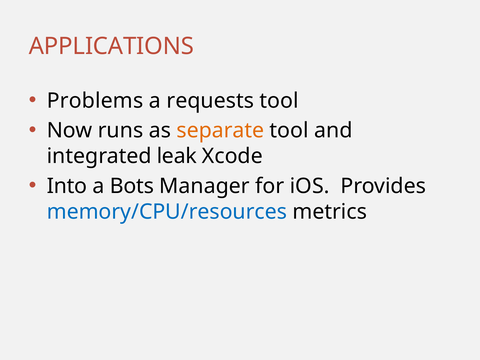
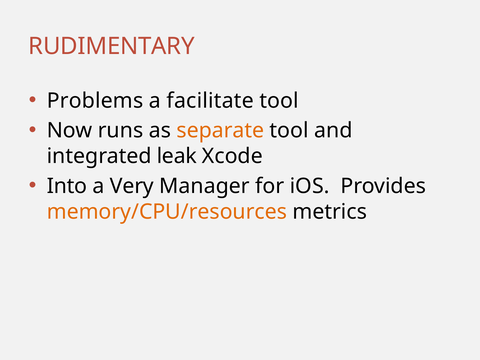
APPLICATIONS: APPLICATIONS -> RUDIMENTARY (111, 46)
requests: requests -> facilitate (210, 101)
Bots: Bots -> Very (132, 186)
memory/CPU/resources colour: blue -> orange (167, 212)
